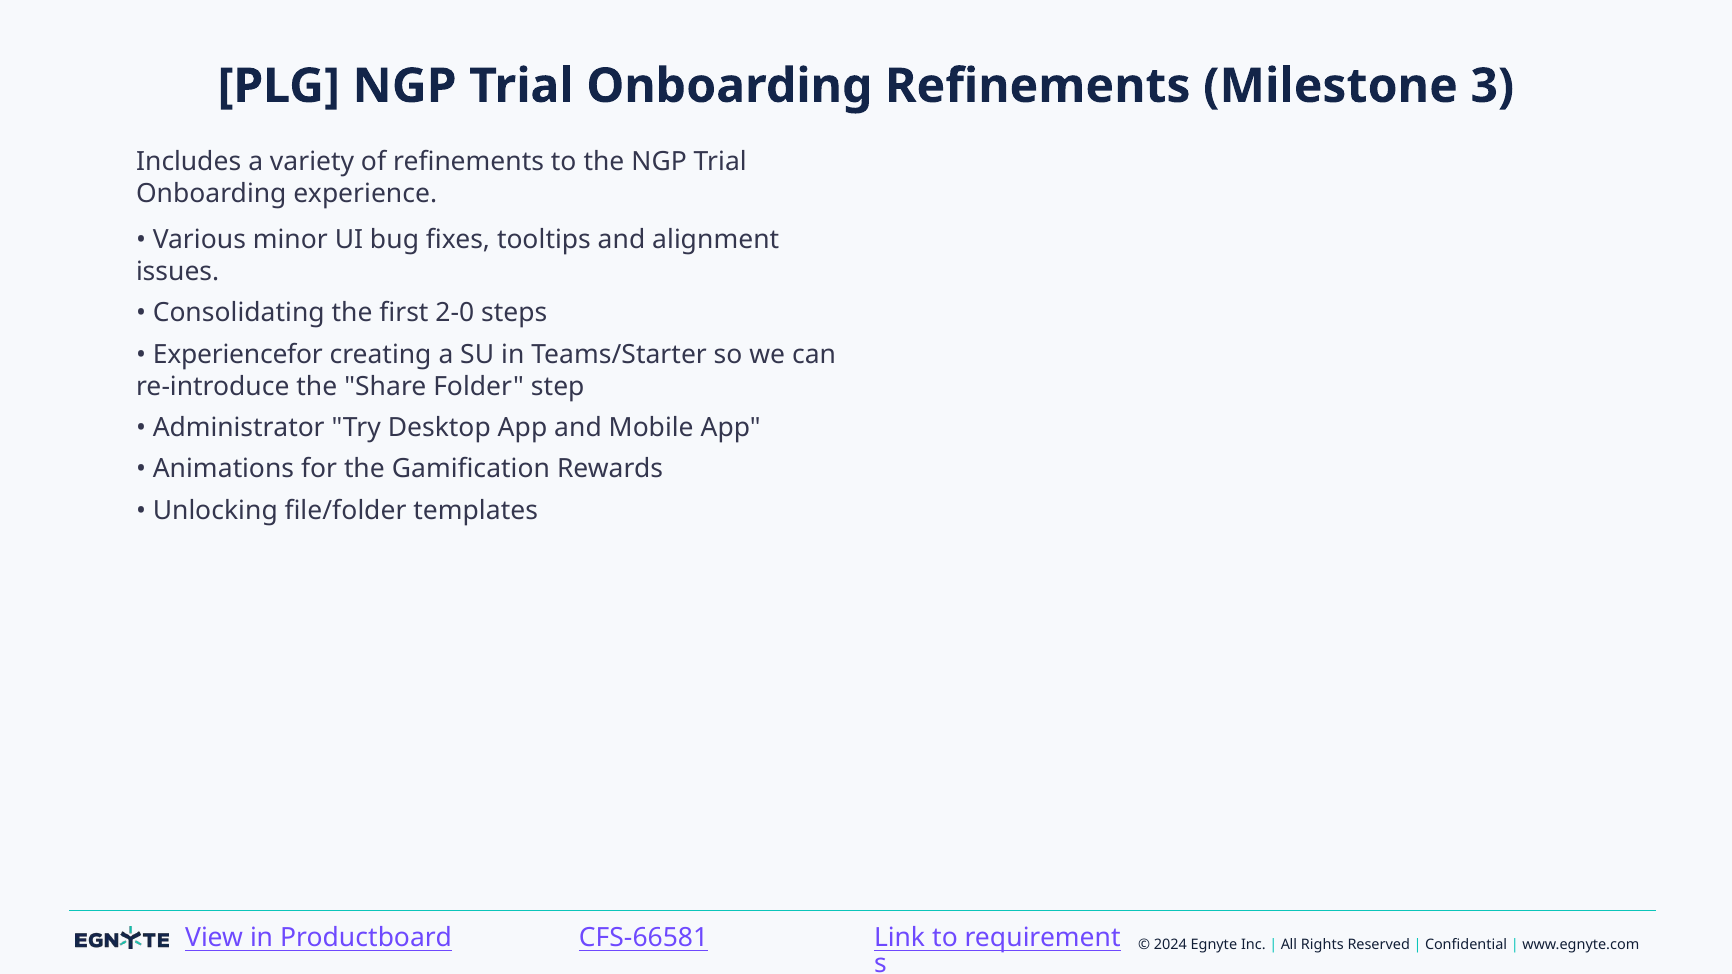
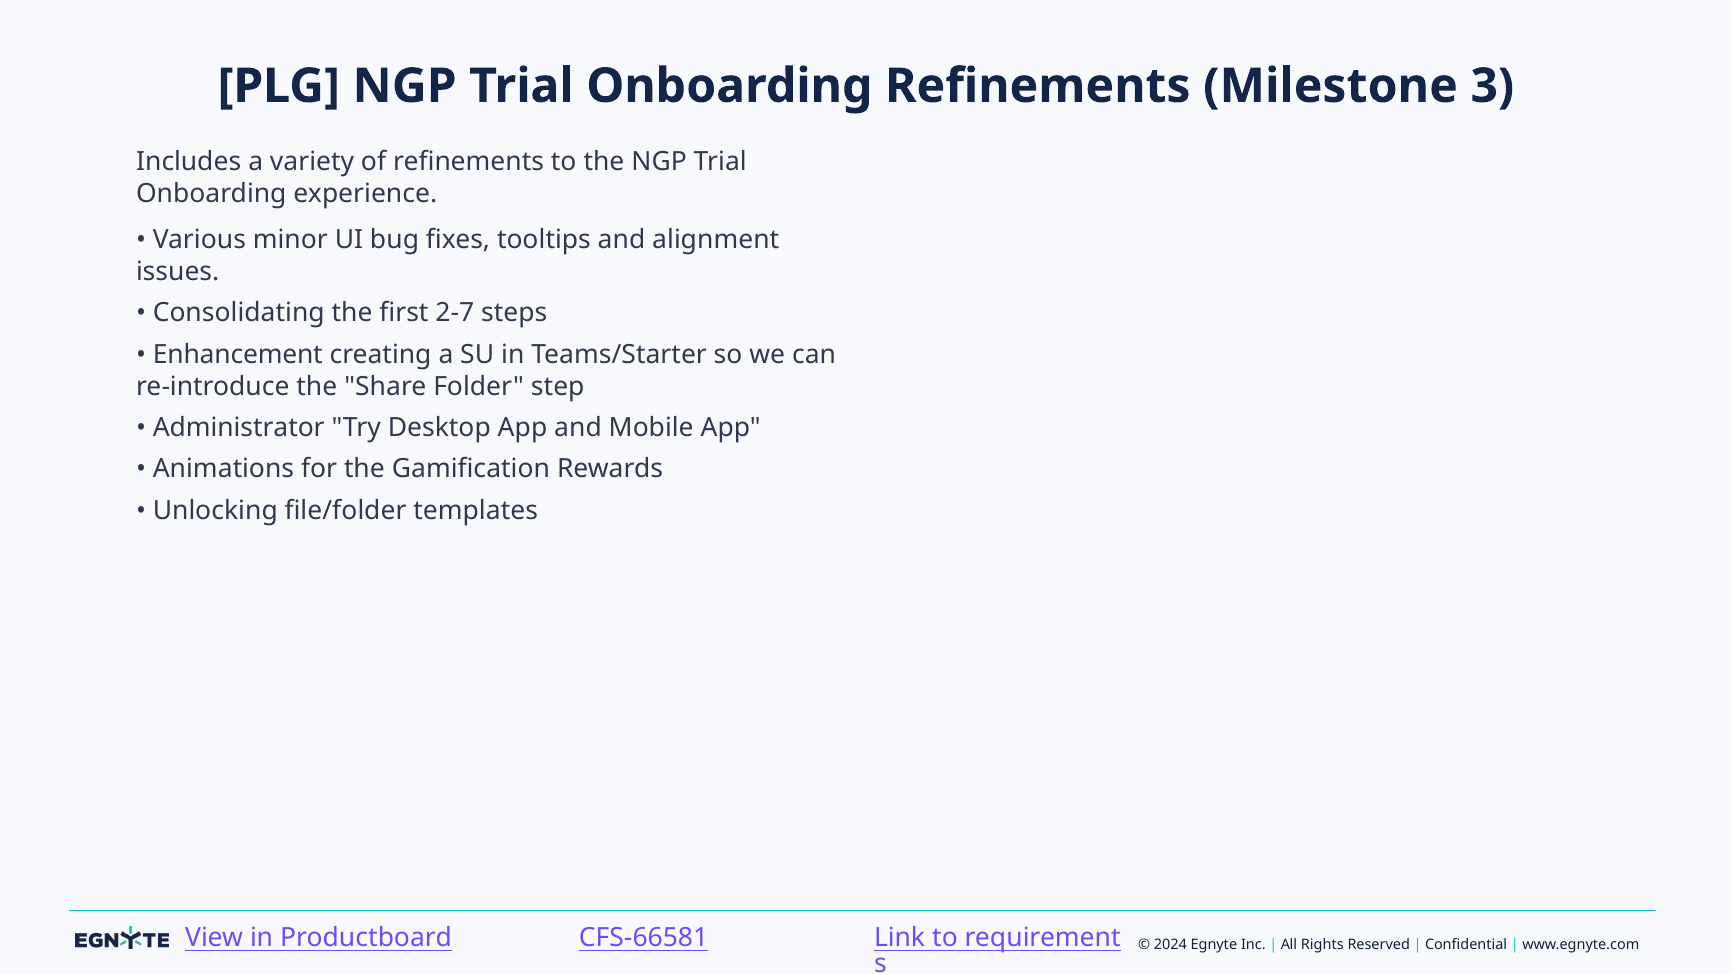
2-0: 2-0 -> 2-7 (455, 313)
Experiencefor: Experiencefor -> Enhancement (238, 355)
